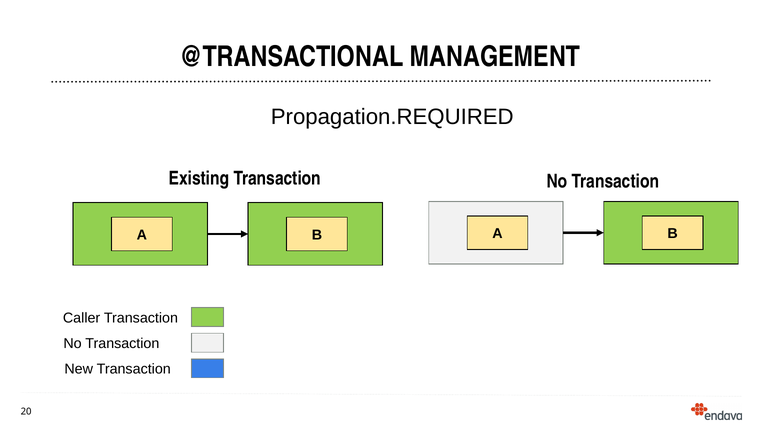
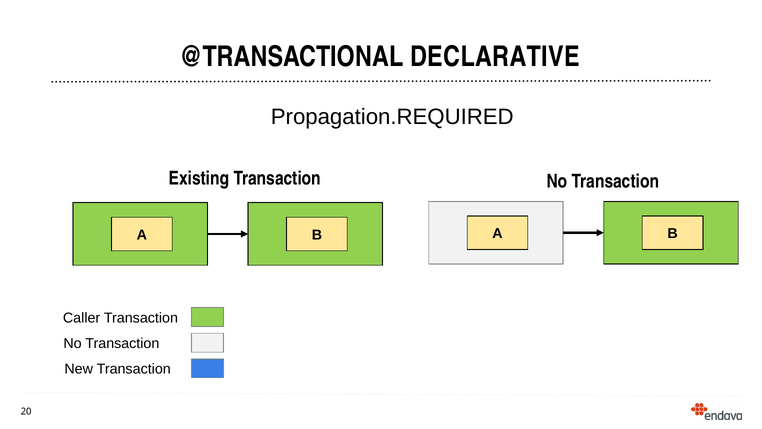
MANAGEMENT: MANAGEMENT -> DECLARATIVE (495, 57)
